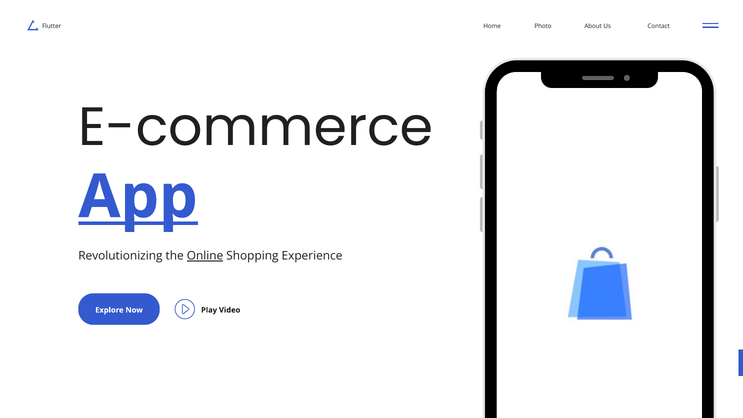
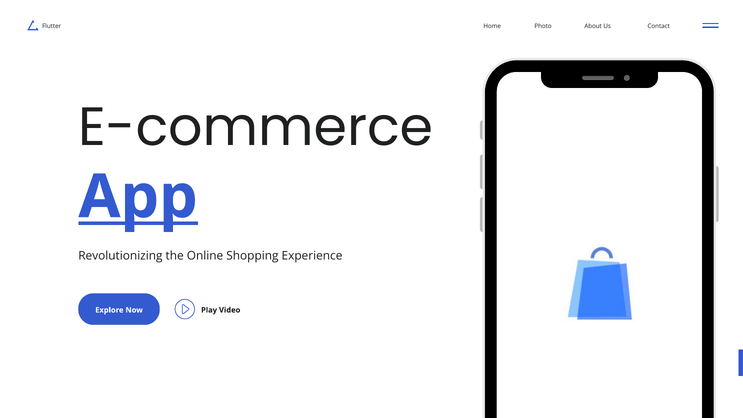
Online underline: present -> none (205, 256)
